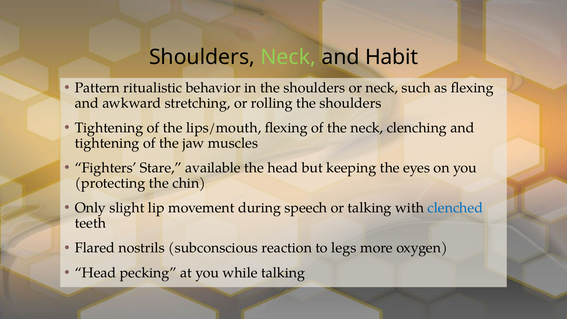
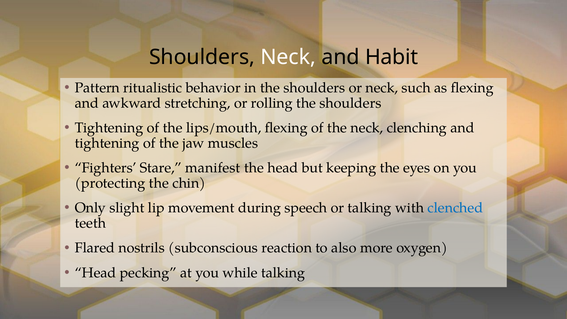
Neck colour: light green -> white (288, 57)
available: available -> manifest (213, 168)
legs: legs -> also (344, 248)
